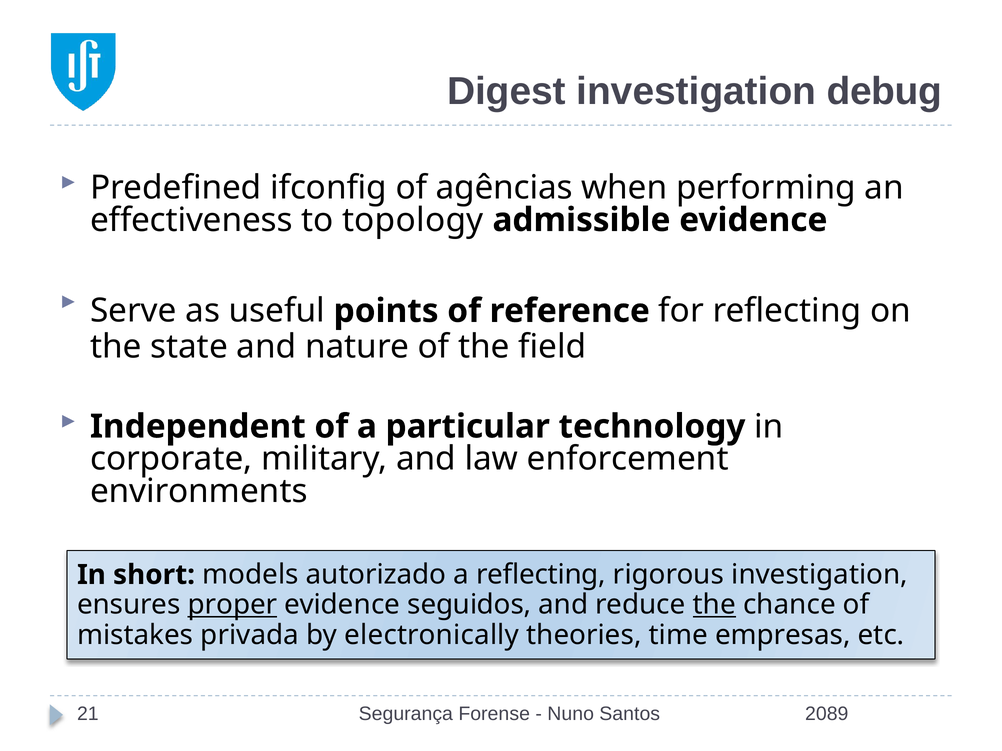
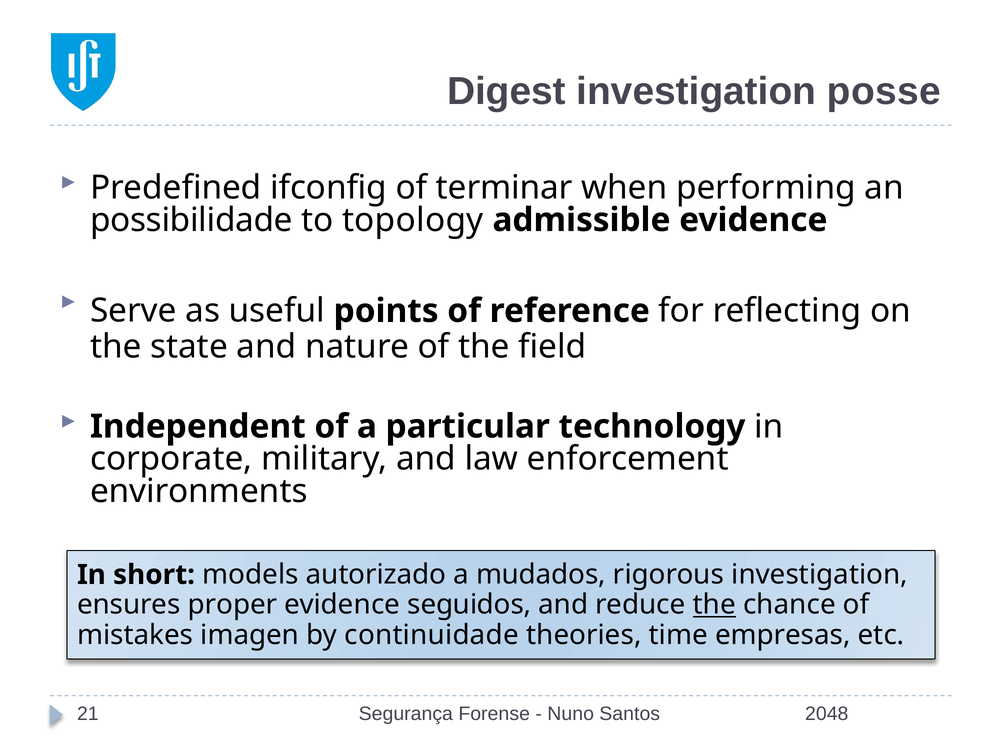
debug: debug -> posse (884, 91)
agências: agências -> terminar (504, 188)
effectiveness: effectiveness -> possibilidade (191, 220)
a reflecting: reflecting -> mudados (541, 575)
proper underline: present -> none (232, 605)
privada: privada -> imagen (250, 635)
electronically: electronically -> continuidade (432, 635)
2089: 2089 -> 2048 (827, 715)
